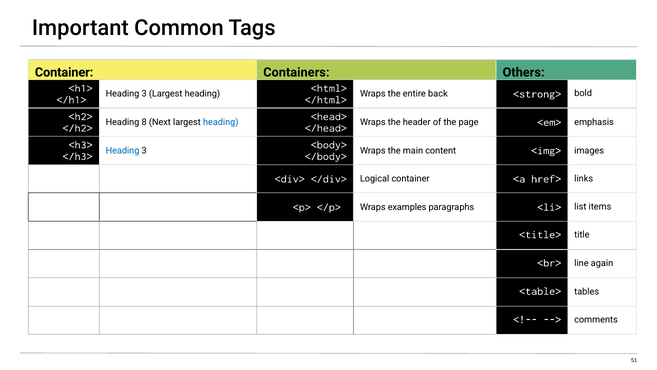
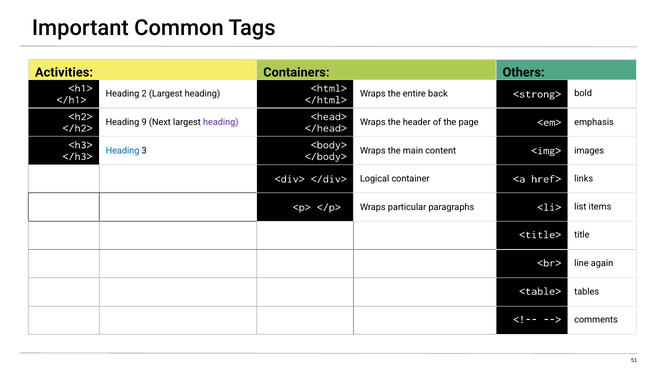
Container: Container -> Activities (64, 72)
3: 3 -> 2 (144, 94)
8: 8 -> 9 (144, 122)
heading colour: blue -> purple (221, 122)
examples: examples -> particular (407, 207)
